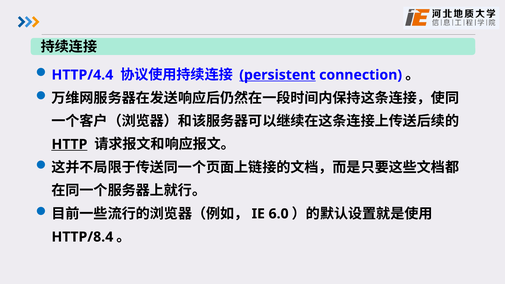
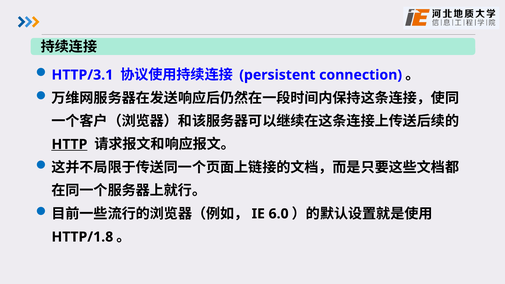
HTTP/4.4: HTTP/4.4 -> HTTP/3.1 (82, 75)
persistent underline: present -> none (277, 75)
HTTP/8.4: HTTP/8.4 -> HTTP/1.8 (82, 237)
